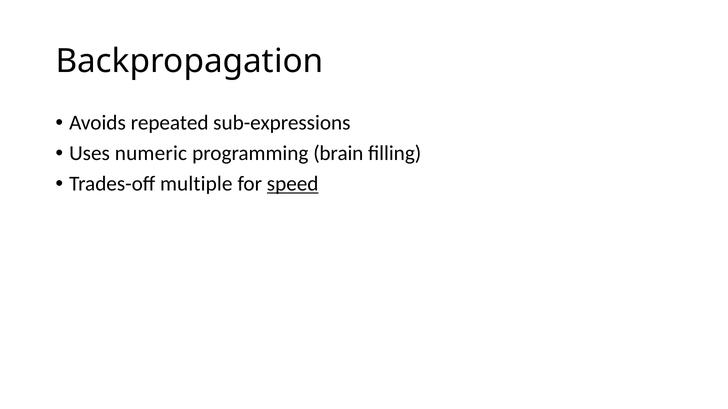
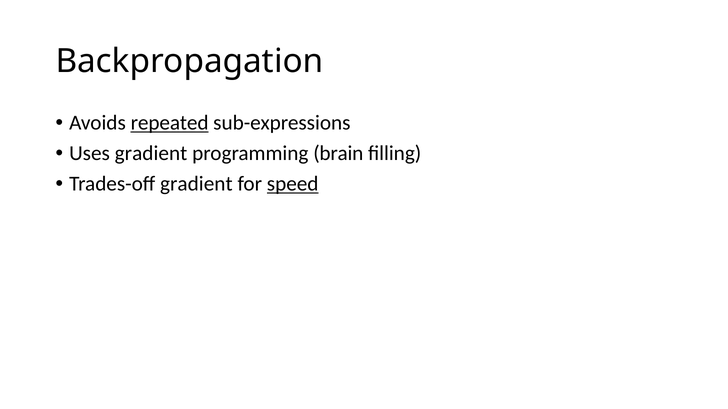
repeated underline: none -> present (170, 123)
Uses numeric: numeric -> gradient (151, 154)
Trades-off multiple: multiple -> gradient (196, 184)
